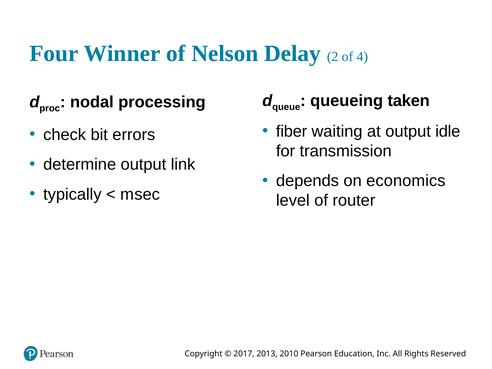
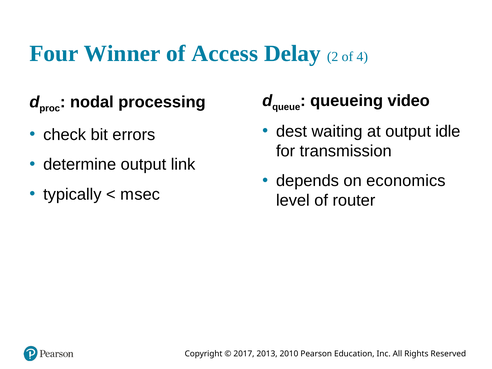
Nelson: Nelson -> Access (225, 53)
taken: taken -> video (409, 101)
fiber: fiber -> dest (292, 131)
